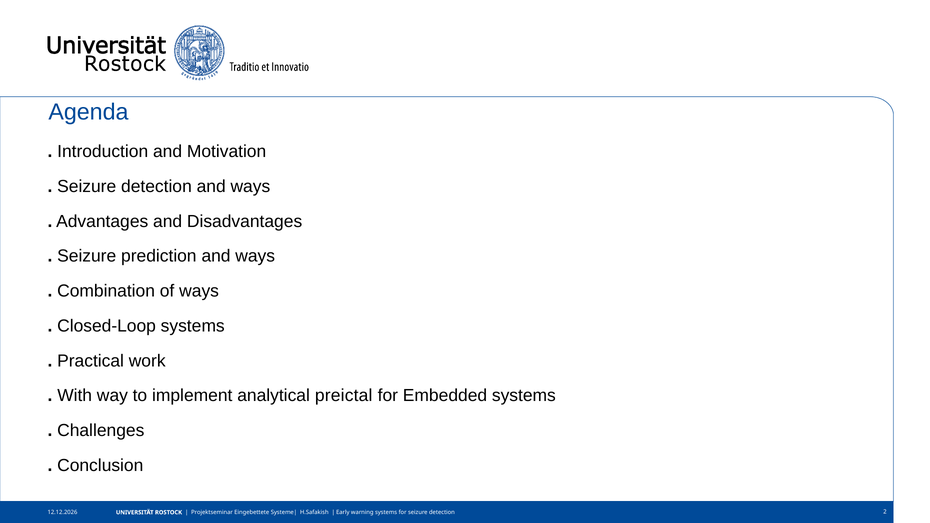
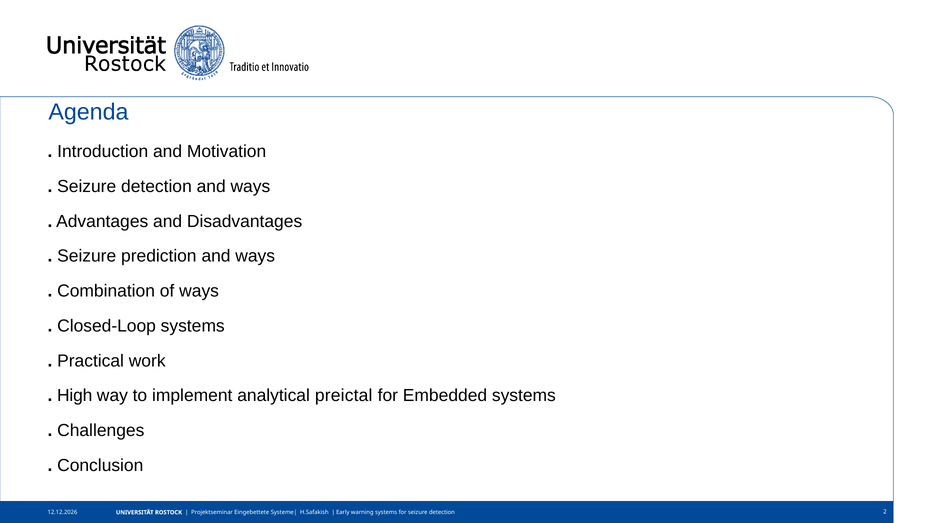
With: With -> High (75, 396)
